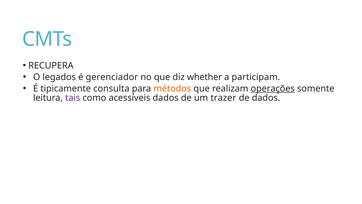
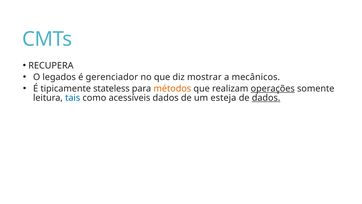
whether: whether -> mostrar (204, 77)
participam: participam -> mecânicos (256, 77)
consulta: consulta -> stateless (111, 88)
tais colour: purple -> blue (73, 98)
trazer: trazer -> esteja (223, 98)
dados underline: none -> present (266, 98)
